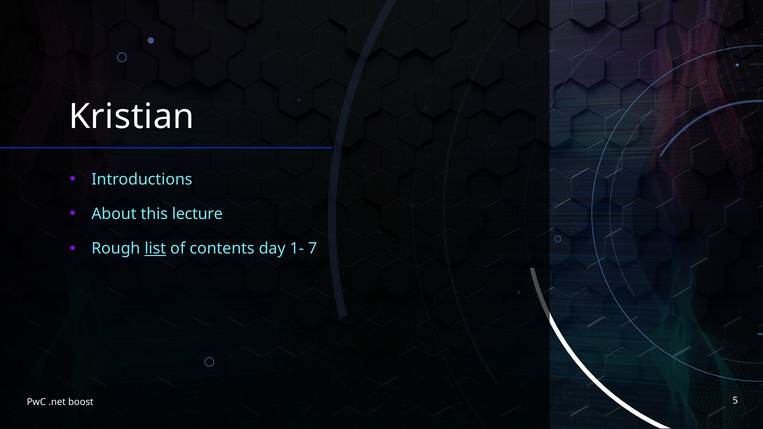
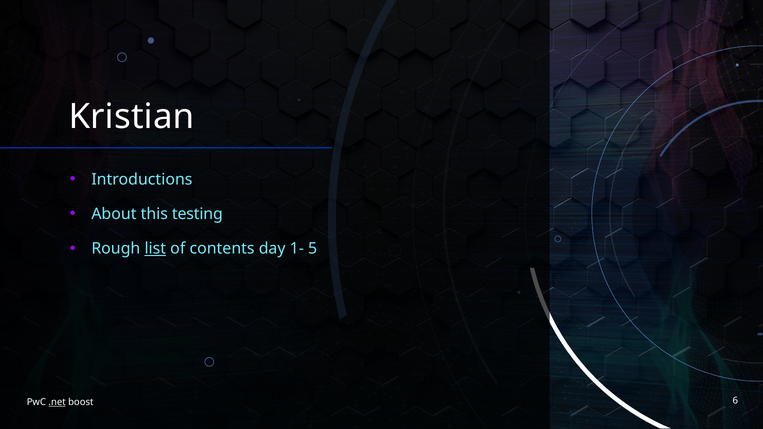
lecture: lecture -> testing (197, 214)
7: 7 -> 5 (313, 249)
.net underline: none -> present (57, 402)
5: 5 -> 6 (735, 401)
